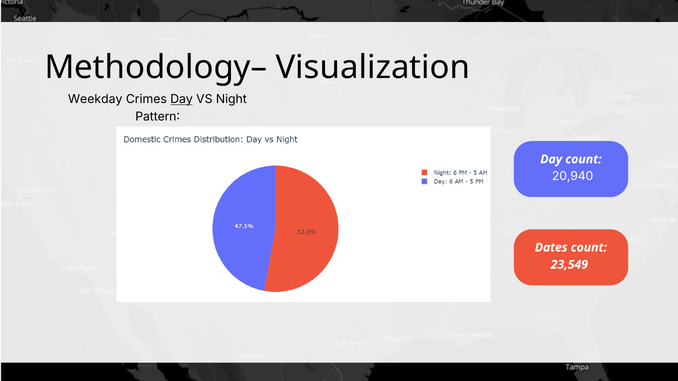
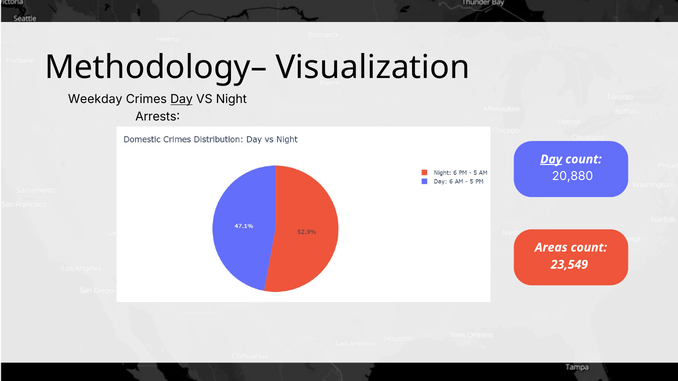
Pattern: Pattern -> Arrests (158, 117)
Day underline: none -> present (551, 159)
20,940: 20,940 -> 20,880 (573, 177)
Dates: Dates -> Areas (551, 248)
